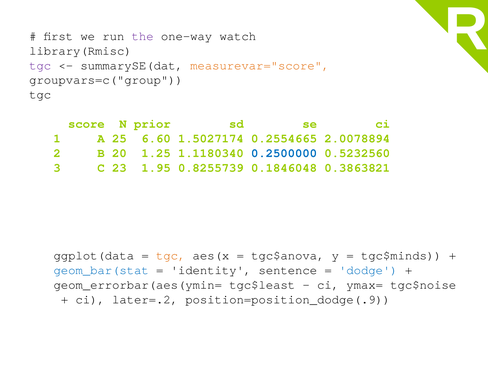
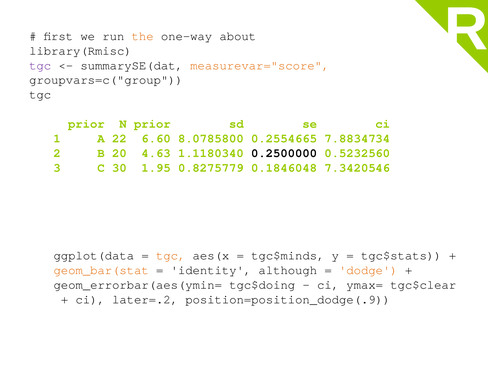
the colour: purple -> orange (143, 36)
watch: watch -> about (238, 36)
score: score -> prior (87, 124)
25: 25 -> 22 (119, 139)
1.5027174: 1.5027174 -> 8.0785800 (211, 139)
2.0078894: 2.0078894 -> 7.8834734 (357, 139)
1.25: 1.25 -> 4.63 (156, 153)
0.2500000 colour: blue -> black (284, 153)
23: 23 -> 30 (119, 168)
0.8255739: 0.8255739 -> 0.8275779 (211, 168)
0.3863821: 0.3863821 -> 7.3420546 (357, 168)
tgc$anova: tgc$anova -> tgc$minds (288, 256)
tgc$minds: tgc$minds -> tgc$stats (401, 256)
geom_bar(stat colour: blue -> orange (101, 270)
sentence: sentence -> although (288, 270)
dodge colour: blue -> orange (368, 270)
tgc$least: tgc$least -> tgc$doing (262, 285)
tgc$noise: tgc$noise -> tgc$clear (423, 285)
